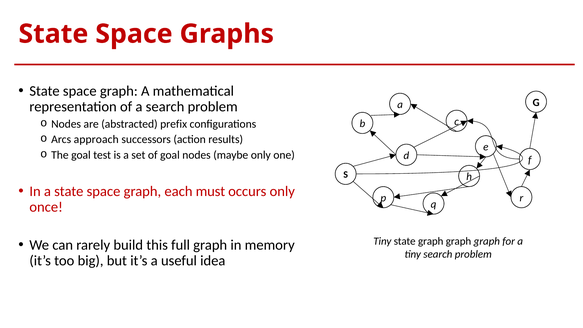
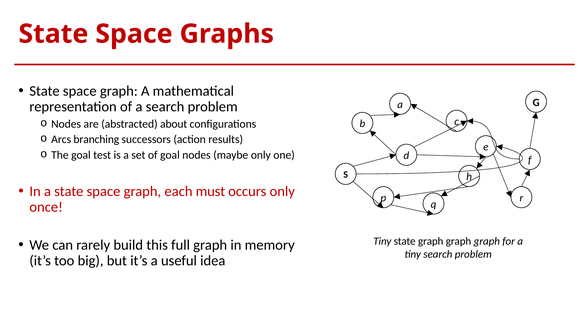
prefix: prefix -> about (174, 124)
approach: approach -> branching (96, 139)
